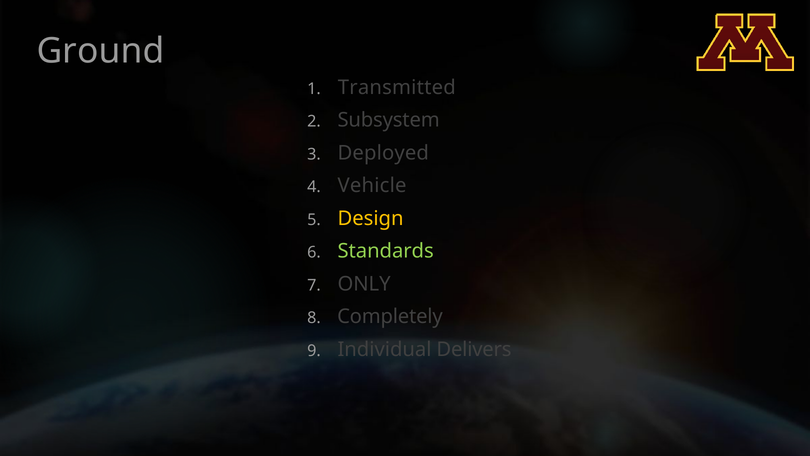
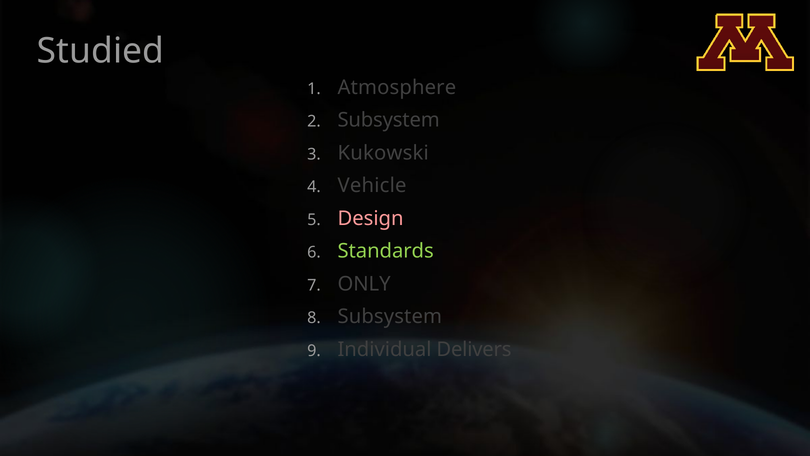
Ground: Ground -> Studied (100, 51)
Transmitted: Transmitted -> Atmosphere (397, 87)
Deployed: Deployed -> Kukowski (383, 153)
Design colour: yellow -> pink (371, 218)
Completely: Completely -> Subsystem (390, 316)
